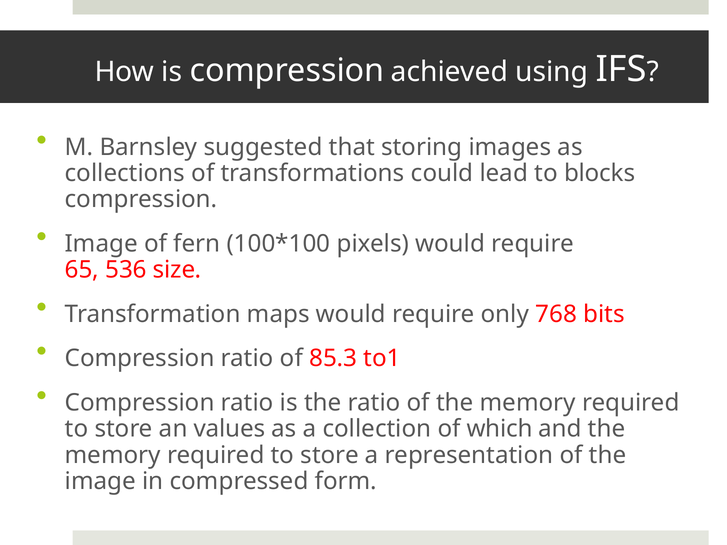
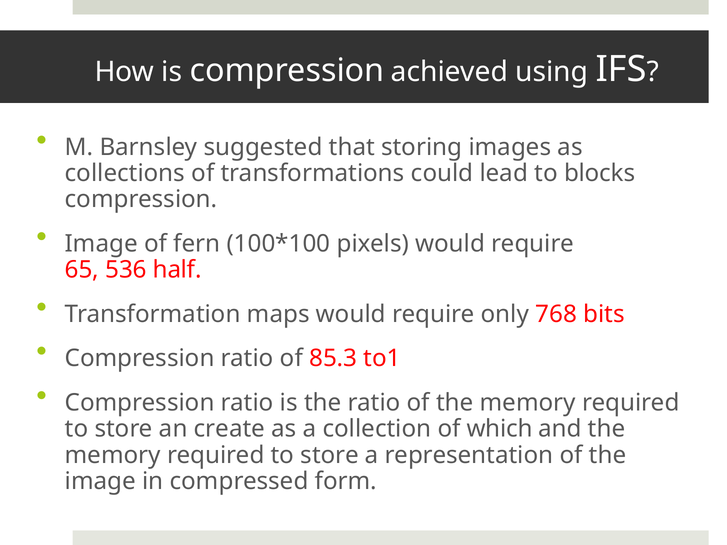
size: size -> half (177, 270)
values: values -> create (229, 429)
